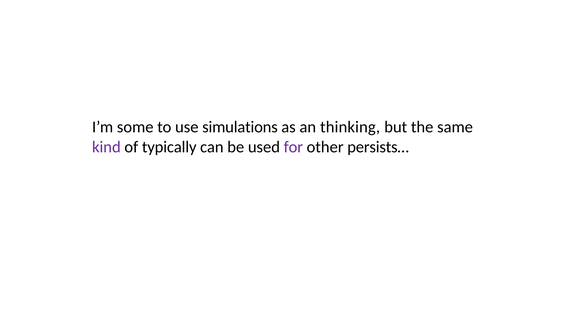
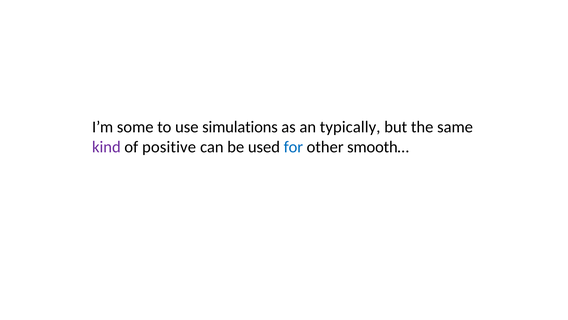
thinking: thinking -> typically (350, 127)
typically: typically -> positive (169, 147)
for colour: purple -> blue (293, 147)
persists…: persists… -> smooth… (378, 147)
